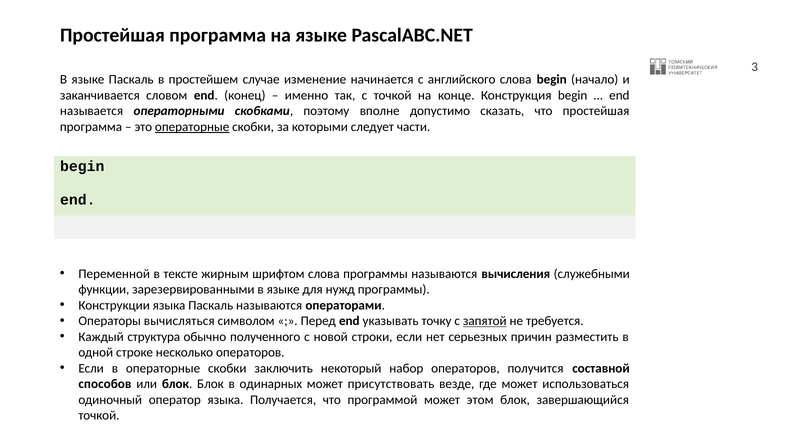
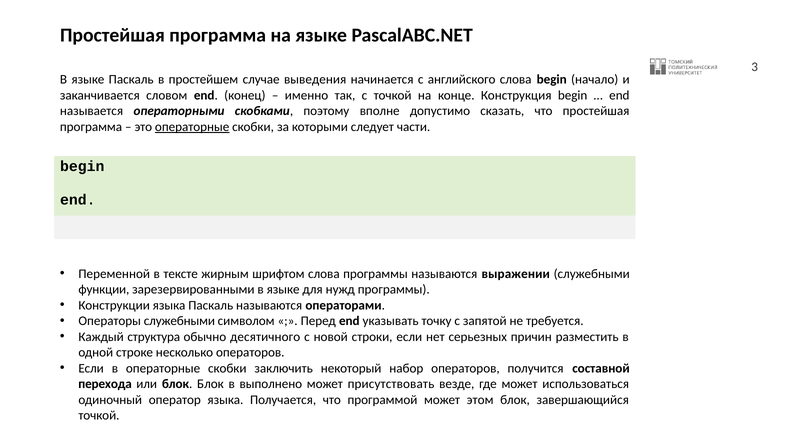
изменение: изменение -> выведения (315, 80)
вычисления: вычисления -> выражении (516, 274)
Операторы вычисляться: вычисляться -> служебными (179, 321)
запятой underline: present -> none (485, 321)
полученного: полученного -> десятичного (265, 337)
способов: способов -> перехода (105, 384)
одинарных: одинарных -> выполнено (271, 384)
